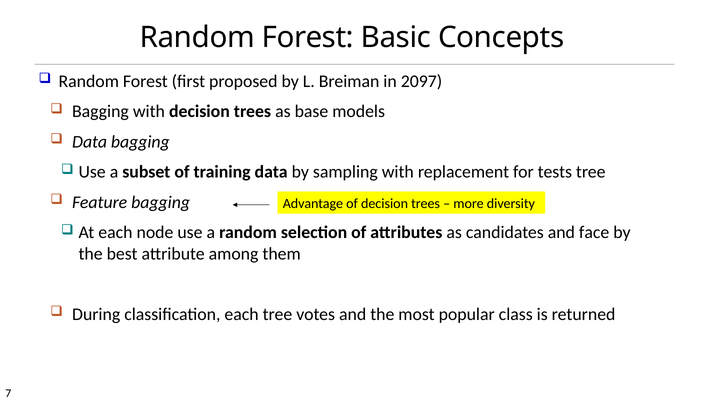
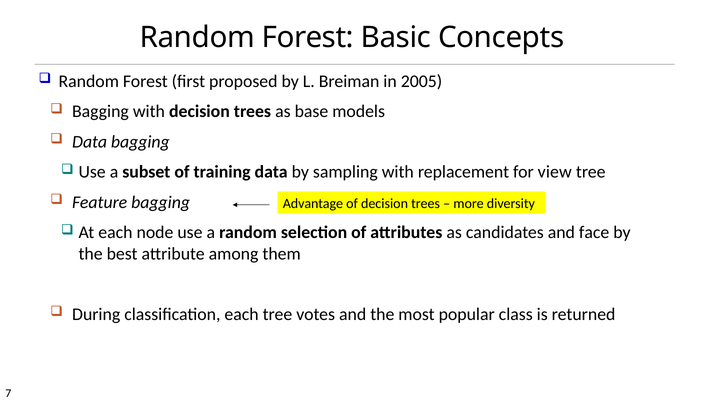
2097: 2097 -> 2005 (422, 81)
tests: tests -> view (555, 172)
